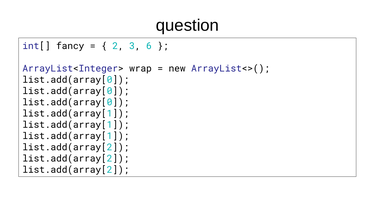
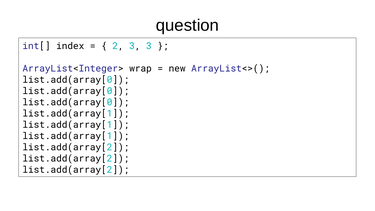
fancy: fancy -> index (70, 46)
3 6: 6 -> 3 (149, 46)
